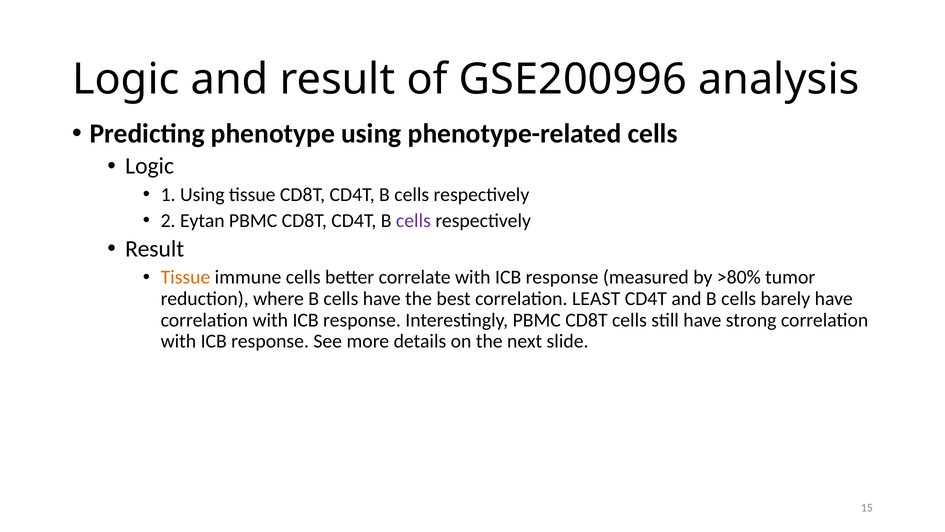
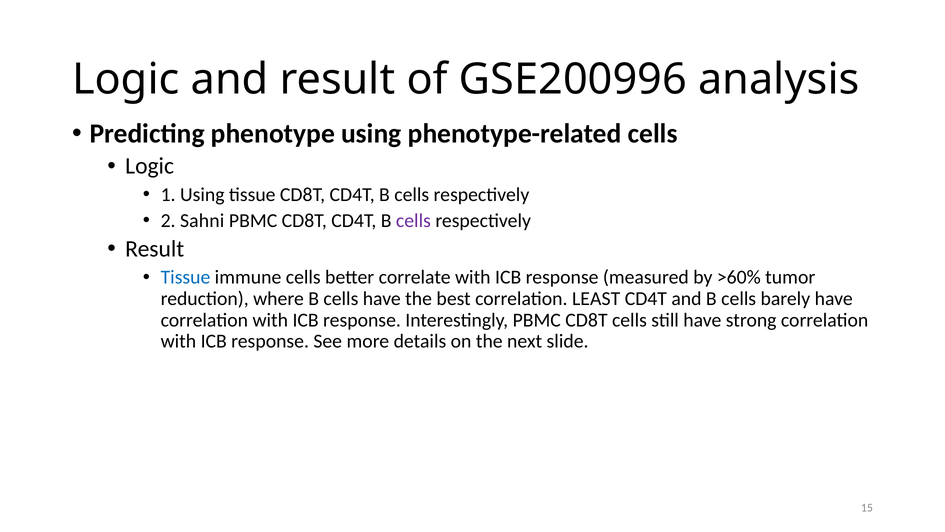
Eytan: Eytan -> Sahni (202, 221)
Tissue colour: orange -> blue (185, 277)
>80%: >80% -> >60% (739, 277)
